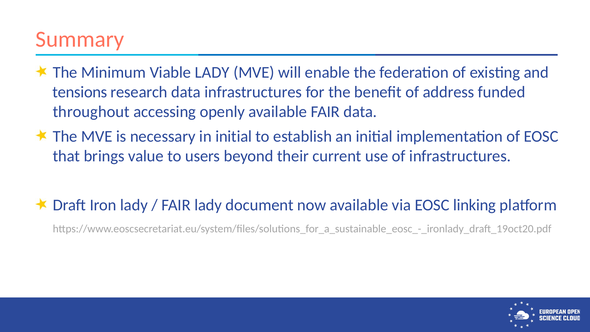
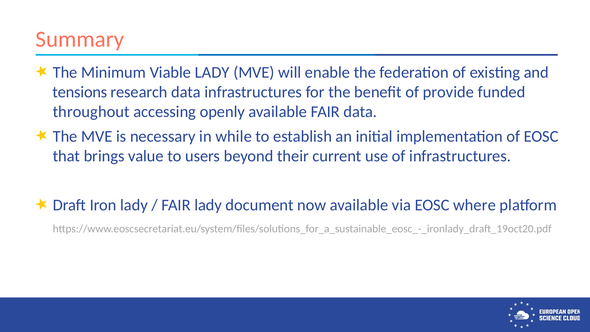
address: address -> provide (448, 92)
in initial: initial -> while (234, 136)
linking: linking -> where (474, 205)
